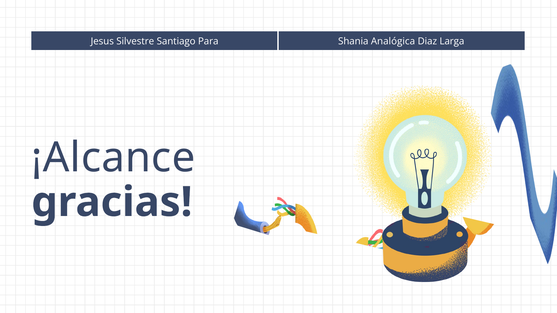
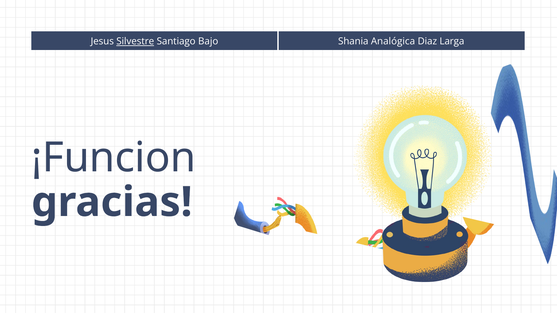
Silvestre underline: none -> present (135, 42)
Para: Para -> Bajo (208, 42)
¡Alcance: ¡Alcance -> ¡Funcion (114, 158)
